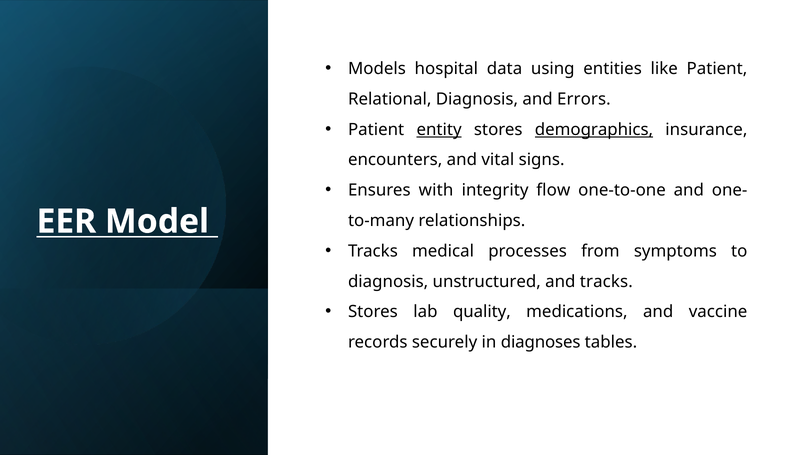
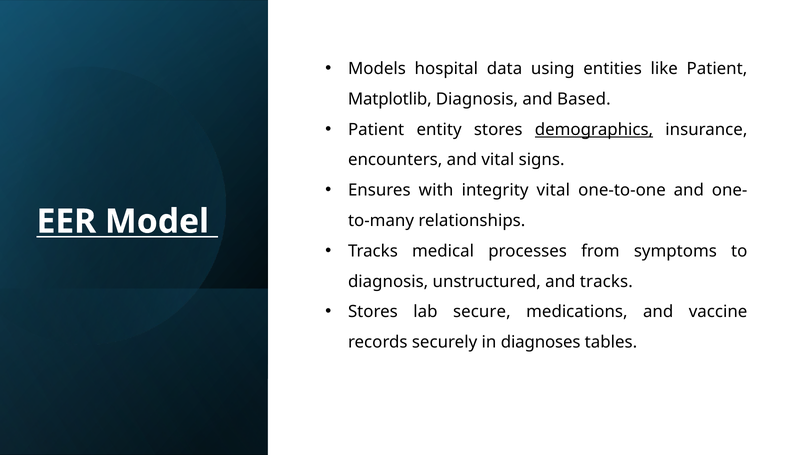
Relational: Relational -> Matplotlib (390, 99)
Errors: Errors -> Based (584, 99)
entity underline: present -> none (439, 130)
integrity flow: flow -> vital (553, 190)
quality: quality -> secure (482, 312)
